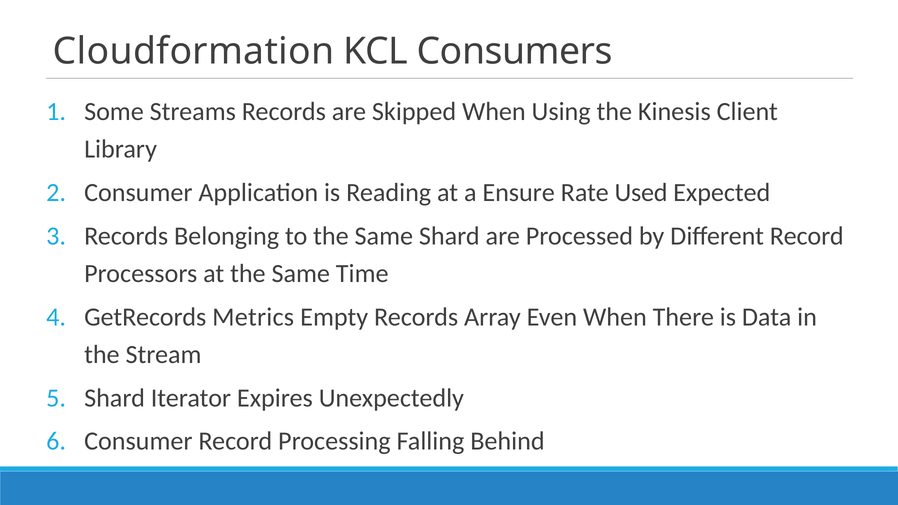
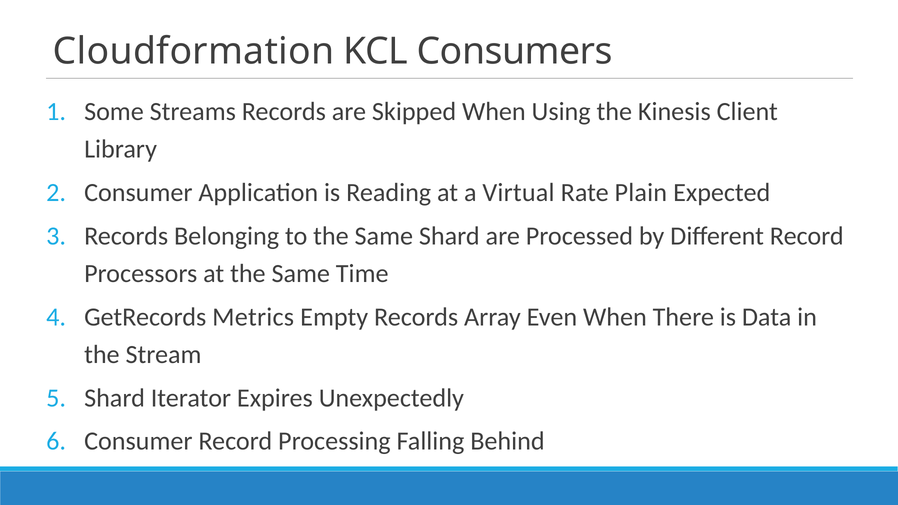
Ensure: Ensure -> Virtual (519, 193)
Used: Used -> Plain (641, 193)
